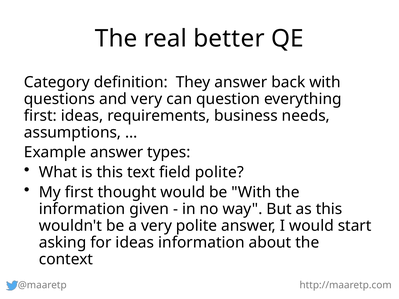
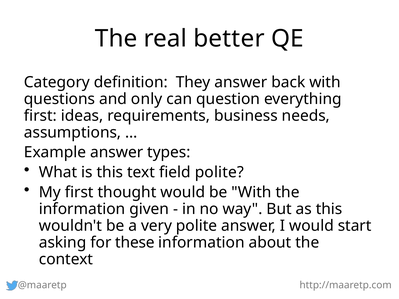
and very: very -> only (147, 99)
for ideas: ideas -> these (135, 243)
